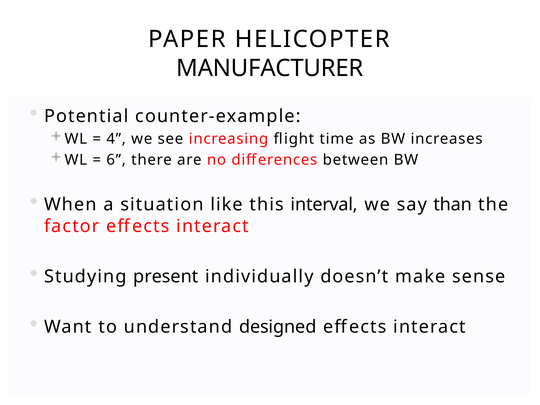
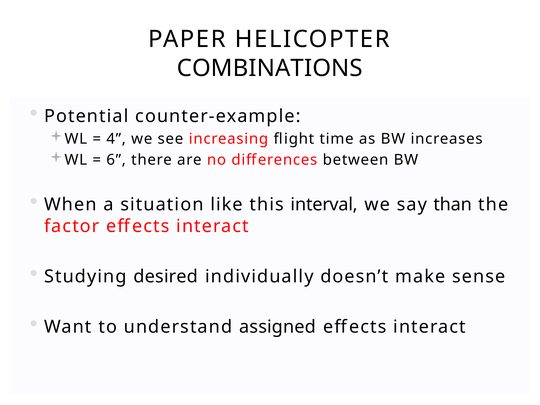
MANUFACTURER: MANUFACTURER -> COMBINATIONS (270, 68)
present: present -> desired (166, 277)
designed: designed -> assigned (278, 327)
